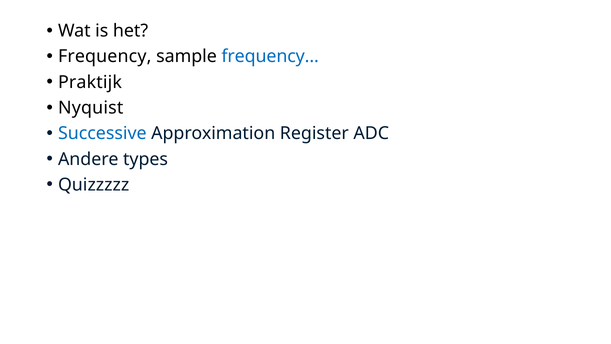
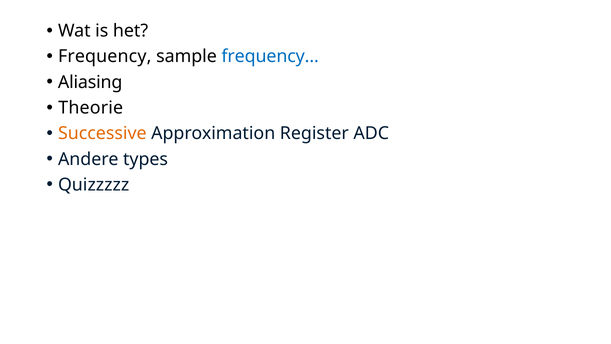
Praktijk: Praktijk -> Aliasing (90, 82)
Nyquist: Nyquist -> Theorie (91, 108)
Successive colour: blue -> orange (102, 133)
